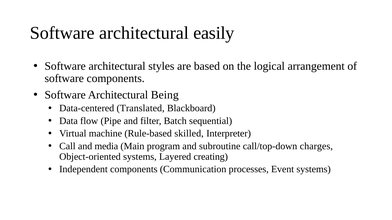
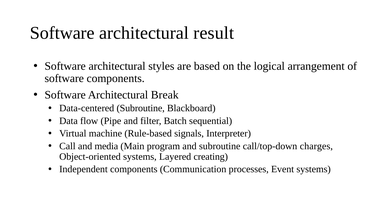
easily: easily -> result (214, 33)
Being: Being -> Break (165, 95)
Data-centered Translated: Translated -> Subroutine (141, 109)
skilled: skilled -> signals (189, 134)
